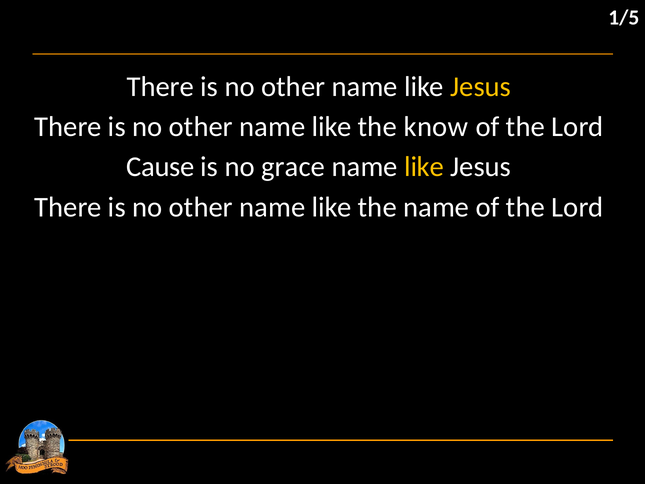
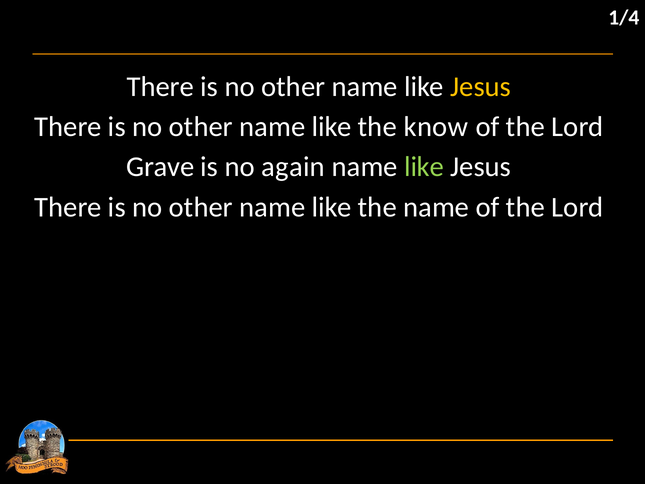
1/5: 1/5 -> 1/4 (624, 18)
Cause: Cause -> Grave (160, 167)
grace: grace -> again (293, 167)
like colour: yellow -> light green (424, 167)
